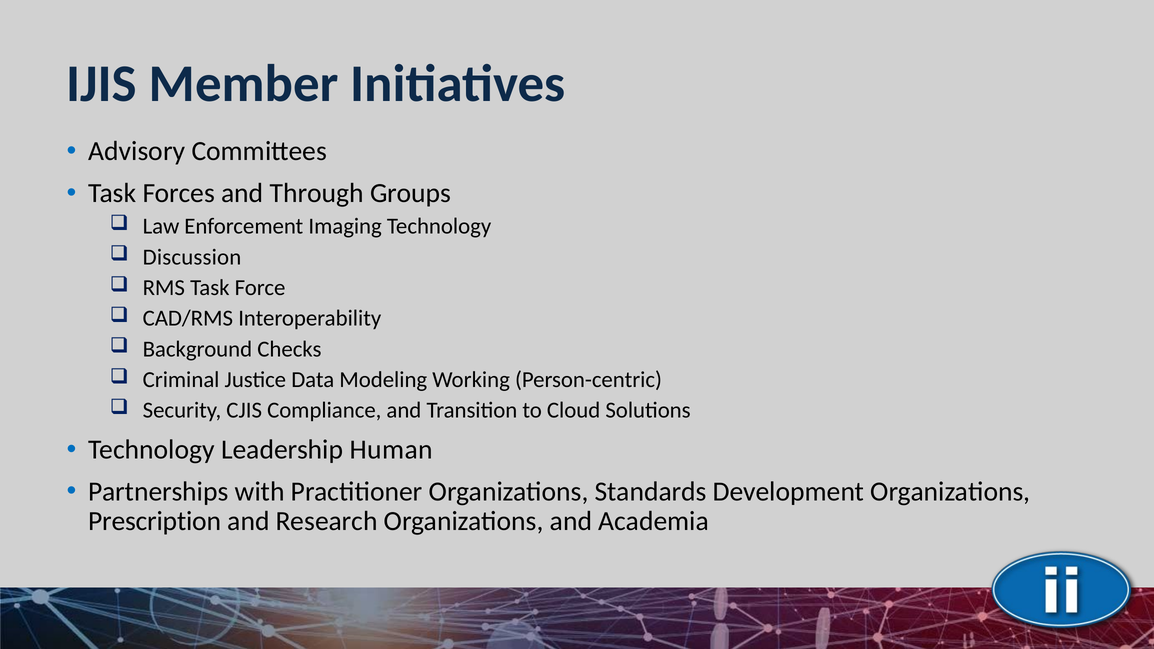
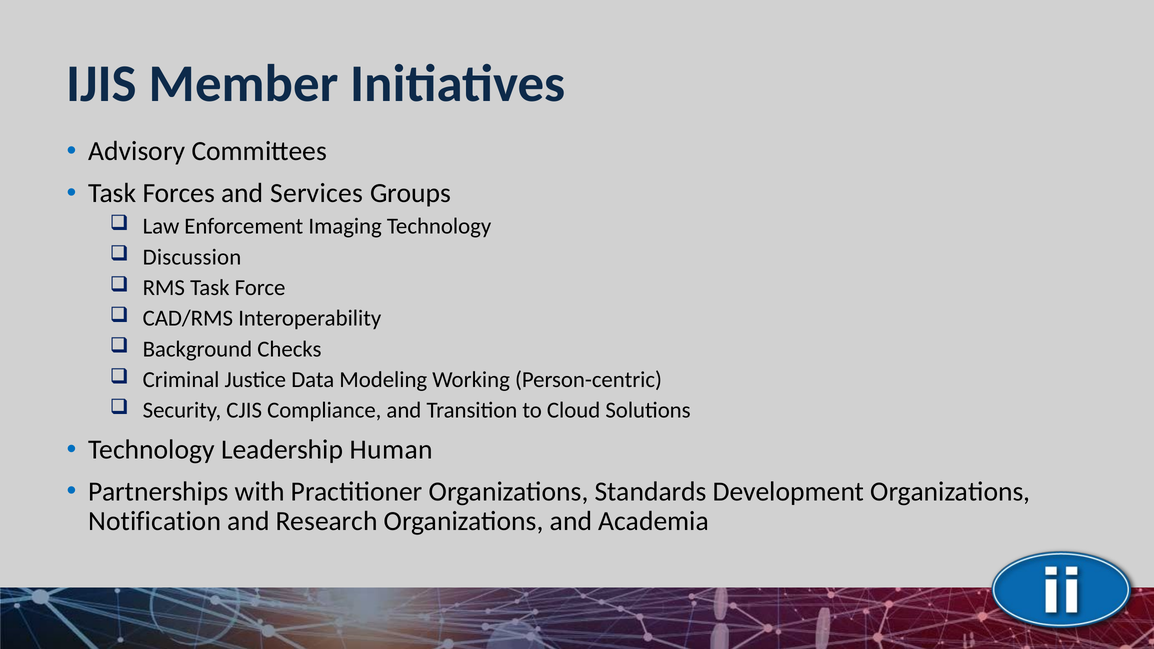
Through: Through -> Services (317, 193)
Prescription: Prescription -> Notification (155, 521)
